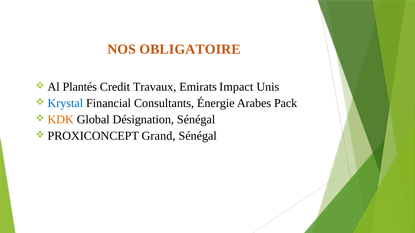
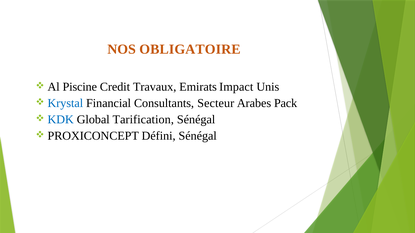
Plantés: Plantés -> Piscine (80, 87)
Énergie: Énergie -> Secteur (216, 103)
KDK colour: orange -> blue (61, 120)
Désignation: Désignation -> Tarification (143, 120)
Grand: Grand -> Défini (159, 136)
